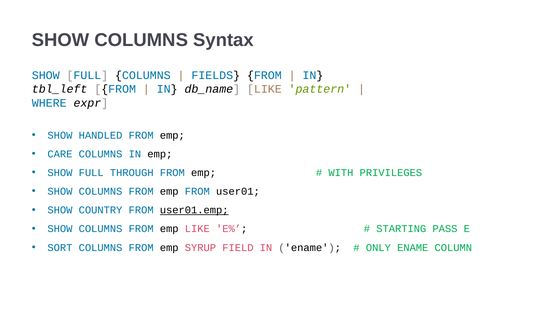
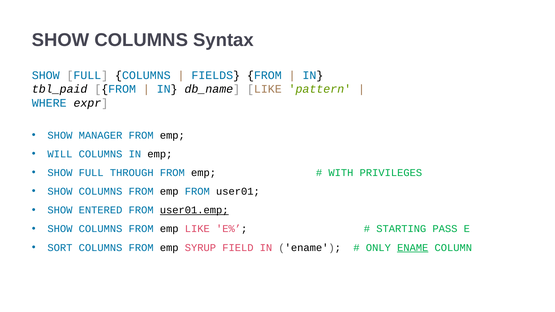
tbl_left: tbl_left -> tbl_paid (60, 89)
HANDLED: HANDLED -> MANAGER (101, 135)
CARE: CARE -> WILL (60, 154)
COUNTRY: COUNTRY -> ENTERED (101, 210)
ENAME underline: none -> present (413, 248)
